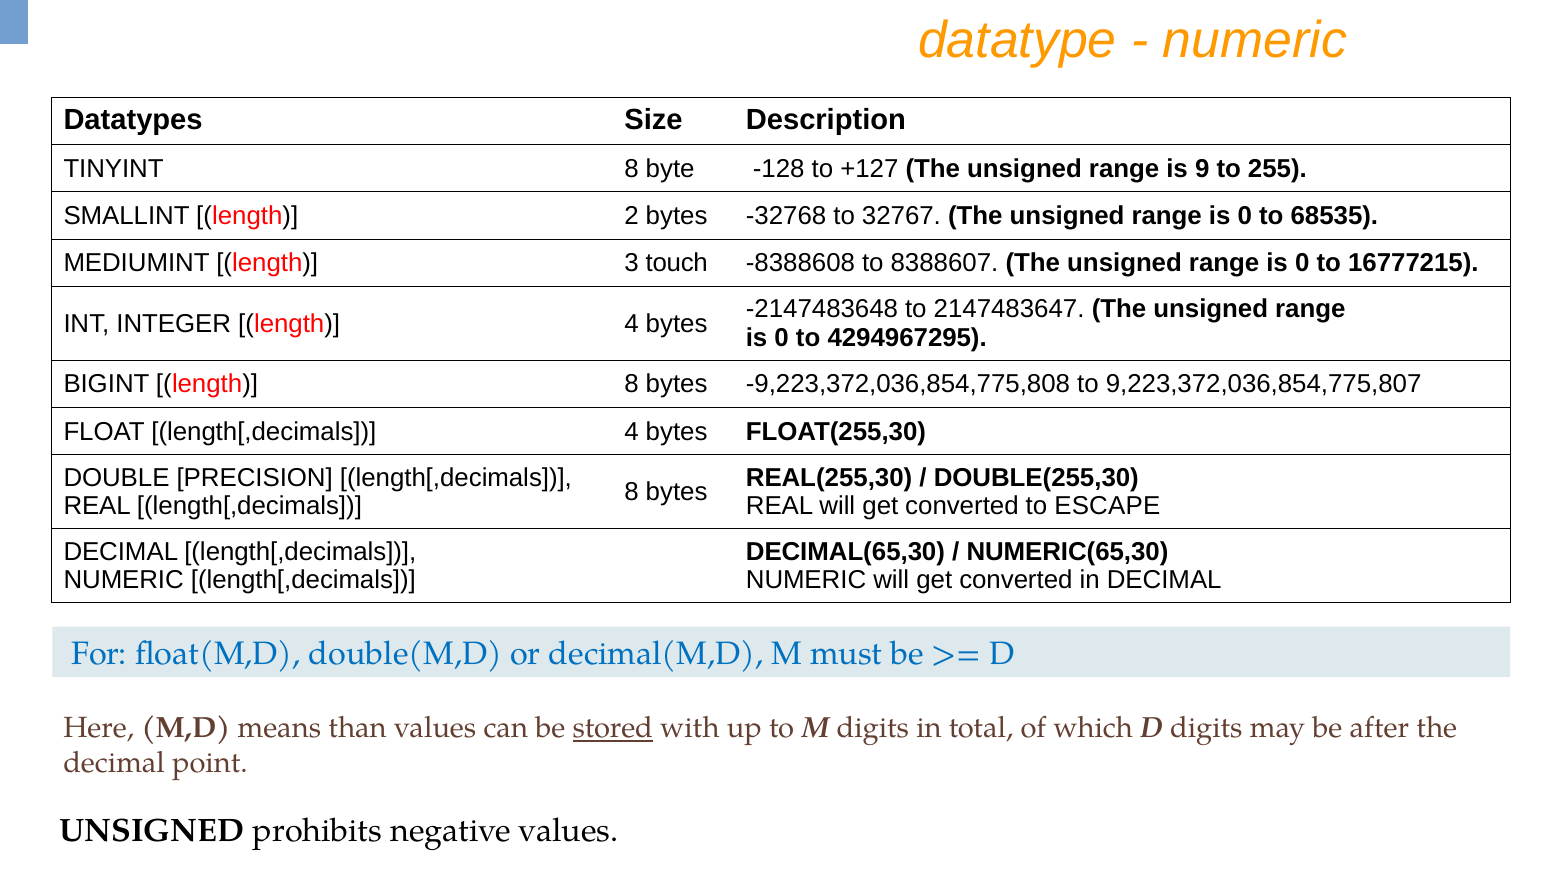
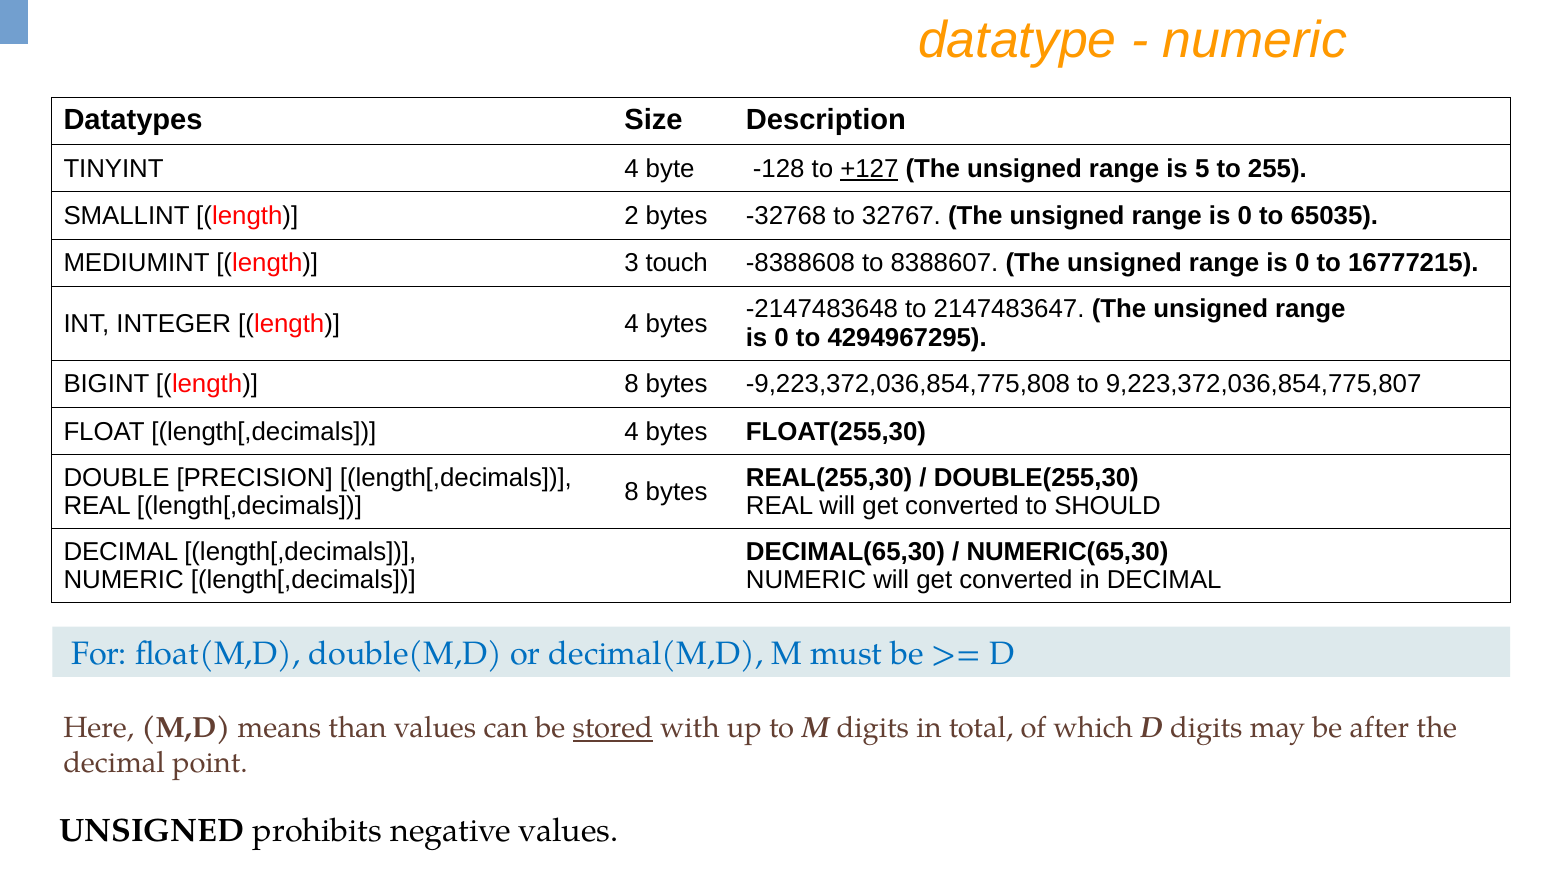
TINYINT 8: 8 -> 4 (632, 169)
+127 underline: none -> present (869, 169)
9: 9 -> 5 (1202, 169)
68535: 68535 -> 65035 (1334, 216)
ESCAPE: ESCAPE -> SHOULD (1108, 506)
